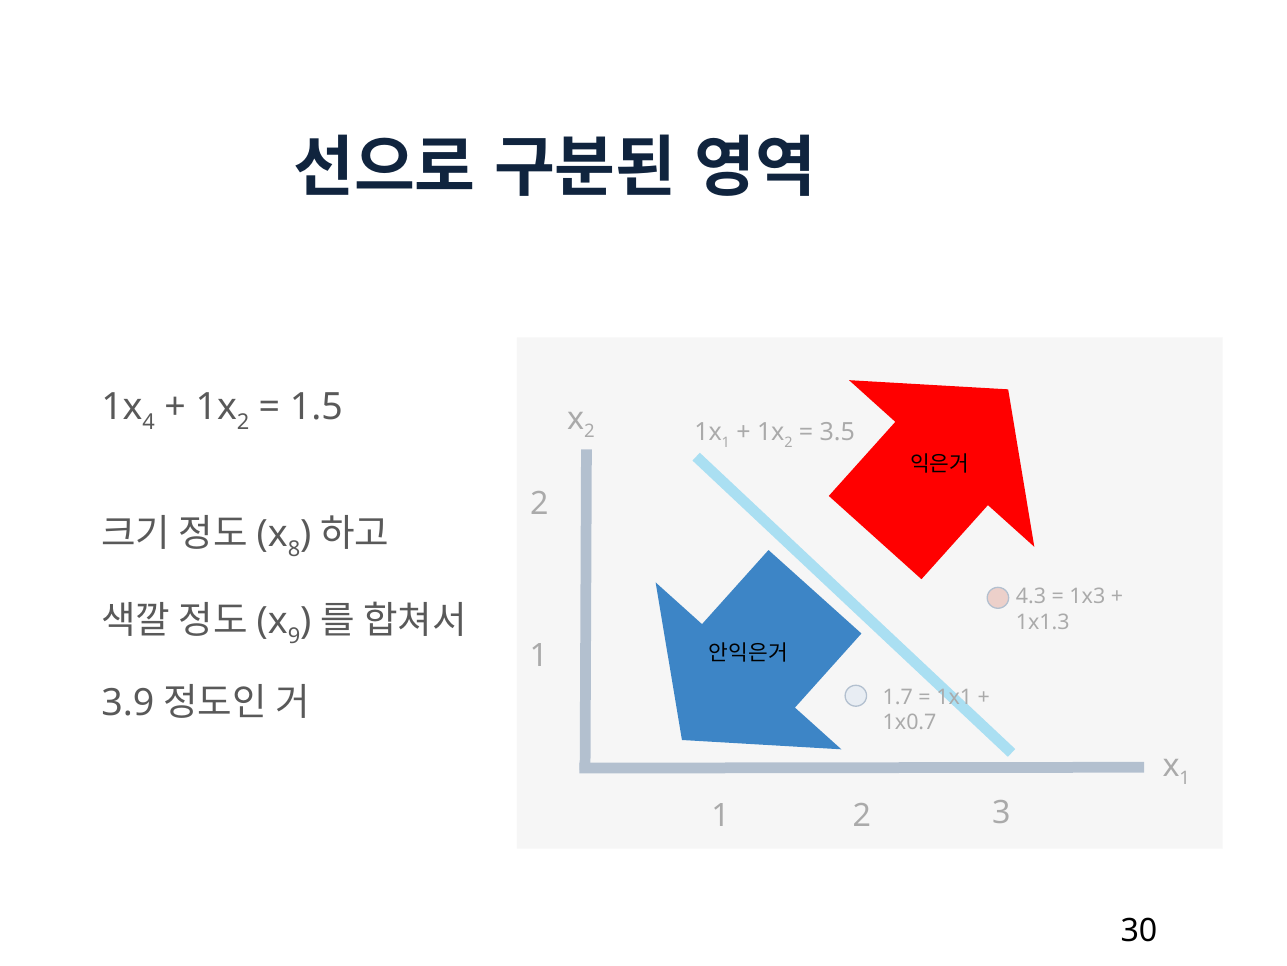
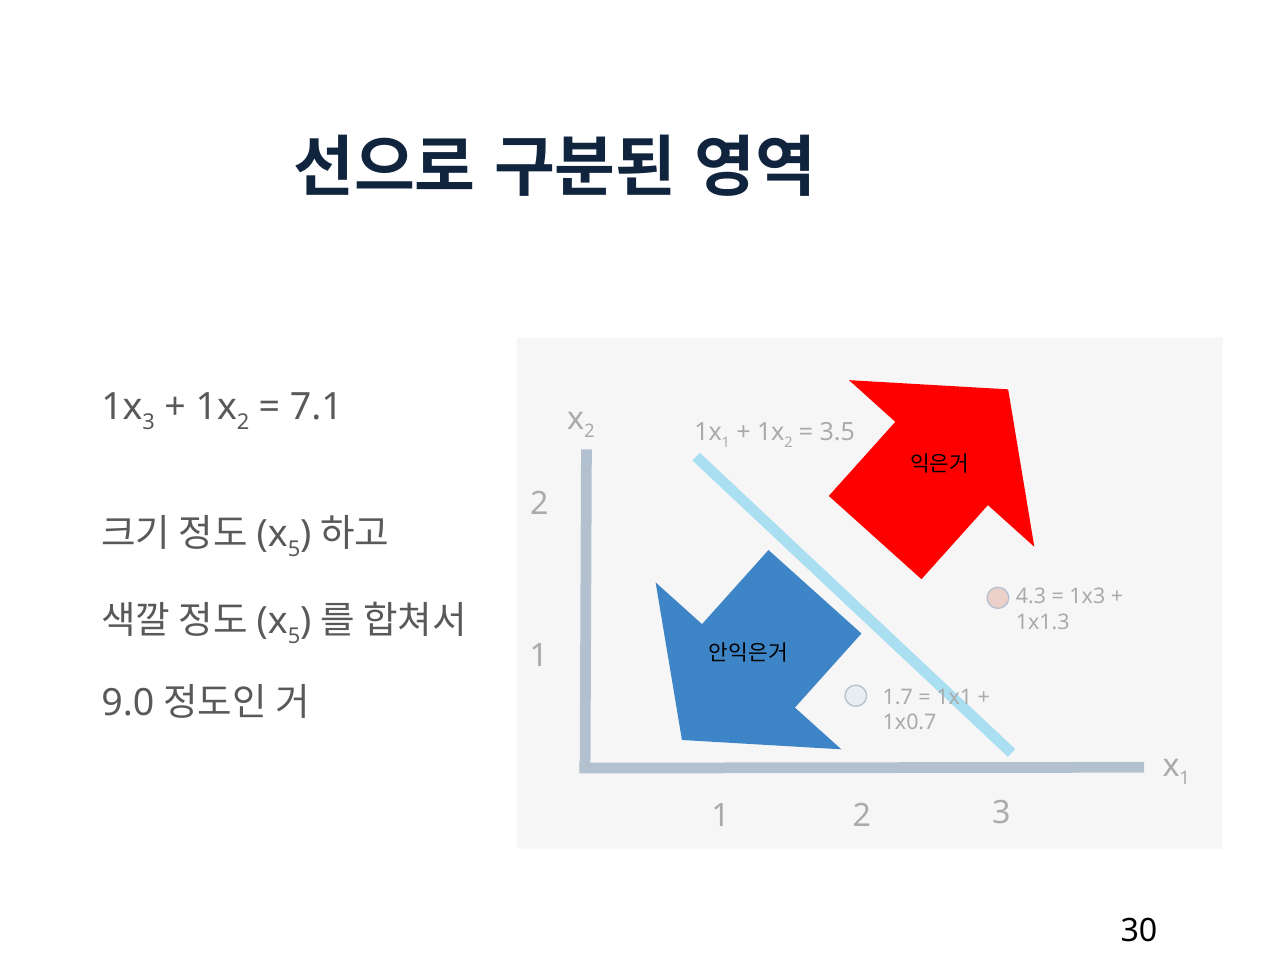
4: 4 -> 3 (149, 422)
1.5: 1.5 -> 7.1 (316, 407)
8: 8 -> 5 (294, 549)
9: 9 -> 5 (294, 635)
3.9: 3.9 -> 9.0 (128, 703)
